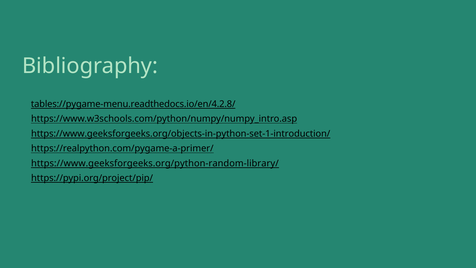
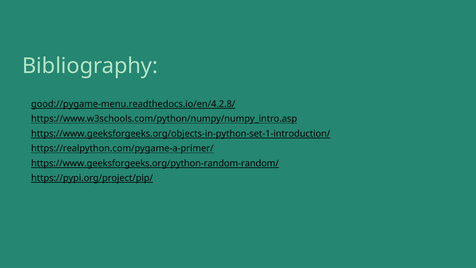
tables://pygame-menu.readthedocs.io/en/4.2.8/: tables://pygame-menu.readthedocs.io/en/4.2.8/ -> good://pygame-menu.readthedocs.io/en/4.2.8/ (133, 104)
https://www.geeksforgeeks.org/python-random-library/: https://www.geeksforgeeks.org/python-random-library/ -> https://www.geeksforgeeks.org/python-random-random/ (155, 163)
